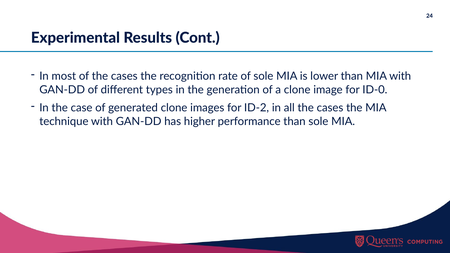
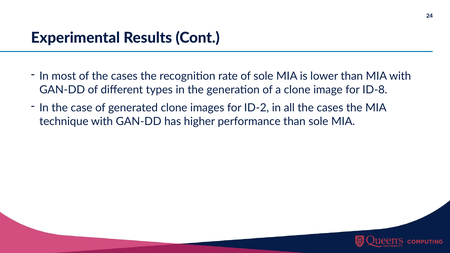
ID-0: ID-0 -> ID-8 (375, 90)
